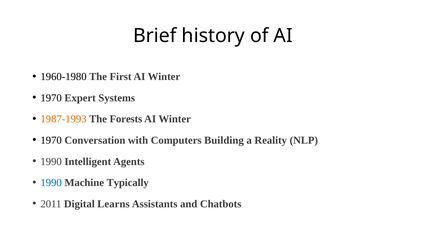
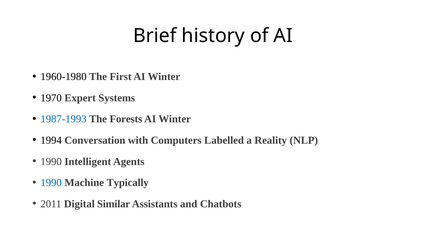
1987-1993 colour: orange -> blue (64, 119)
1970: 1970 -> 1994 (51, 141)
Building: Building -> Labelled (224, 141)
Learns: Learns -> Similar (114, 204)
